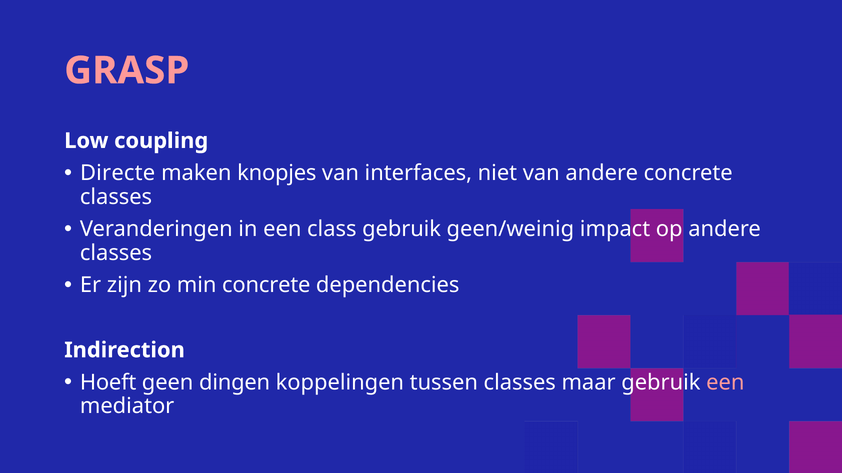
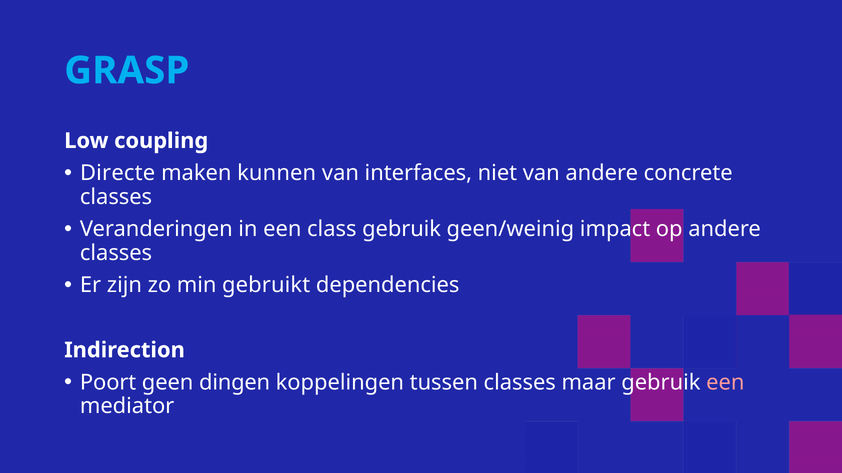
GRASP colour: pink -> light blue (127, 71)
knopjes: knopjes -> kunnen (277, 173)
min concrete: concrete -> gebruikt (266, 286)
Hoeft: Hoeft -> Poort (108, 383)
